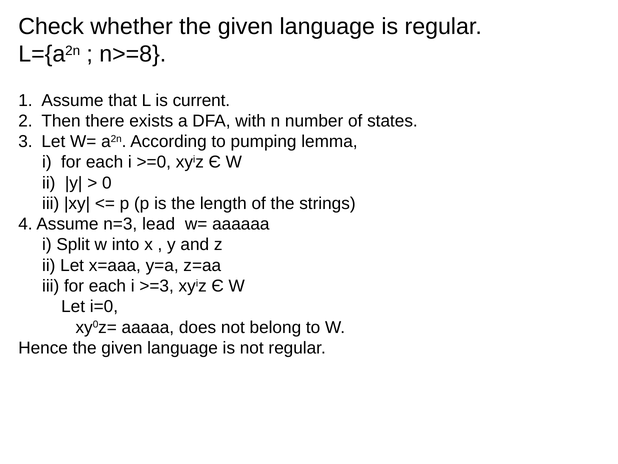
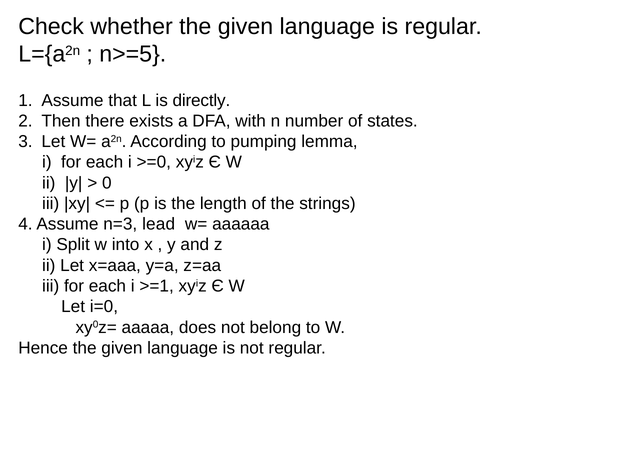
n>=8: n>=8 -> n>=5 (133, 54)
current: current -> directly (201, 100)
>=3: >=3 -> >=1 (157, 286)
